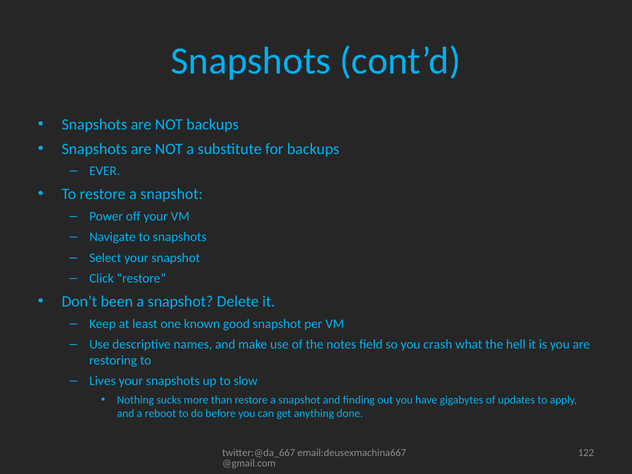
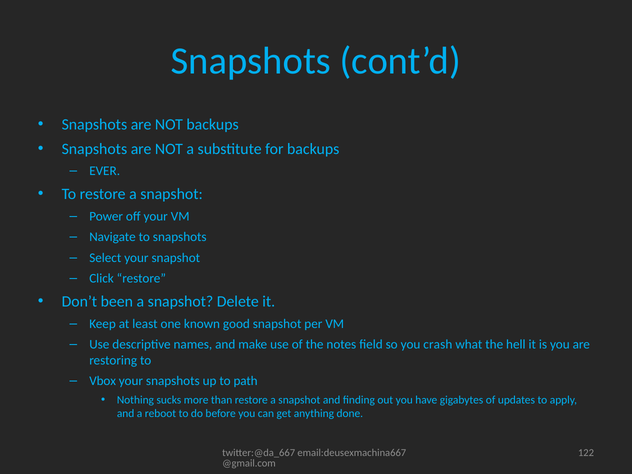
Lives: Lives -> Vbox (103, 381)
slow: slow -> path (246, 381)
